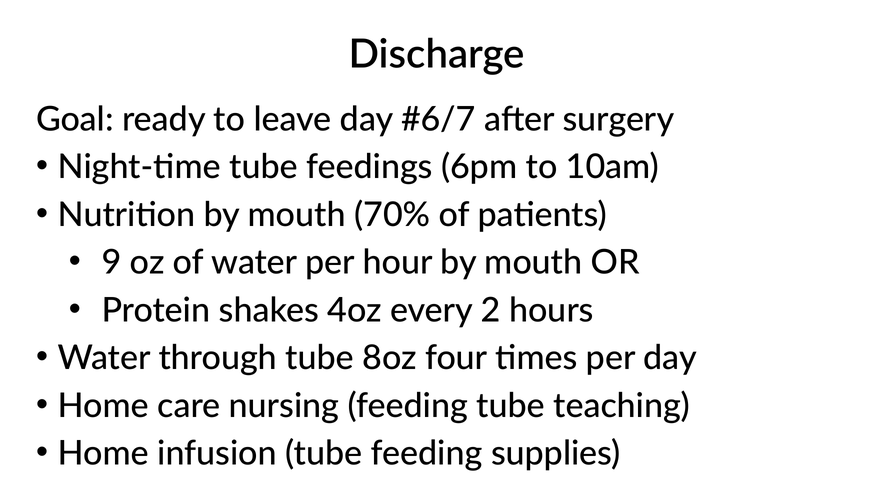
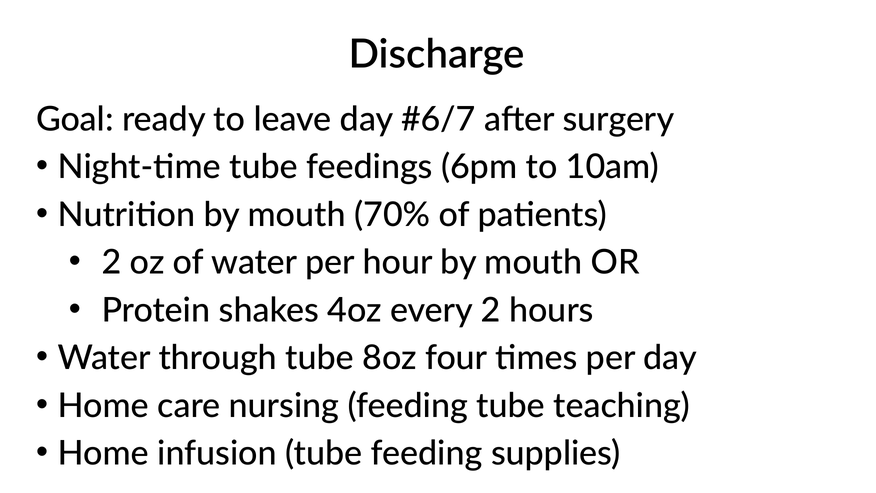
9: 9 -> 2 (112, 262)
